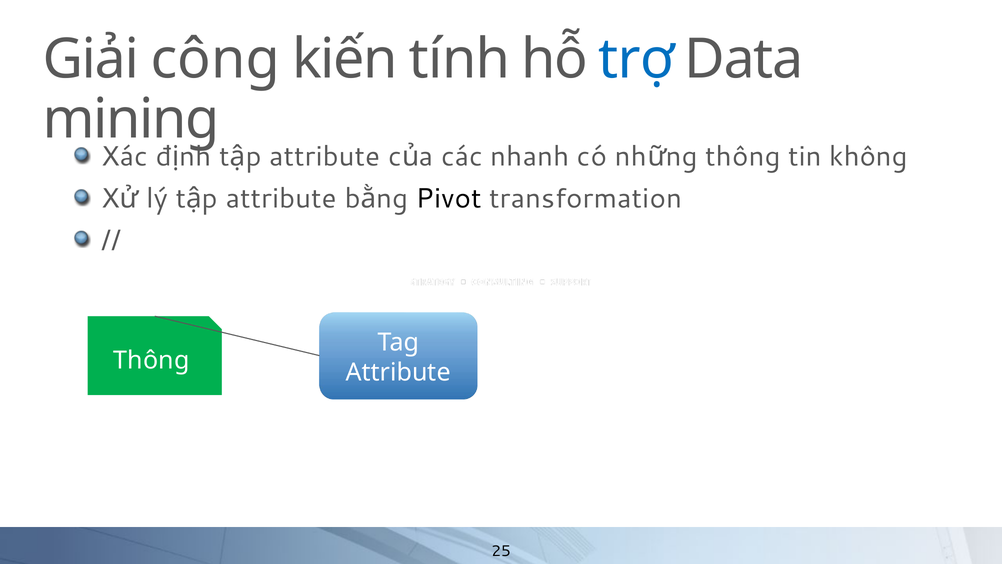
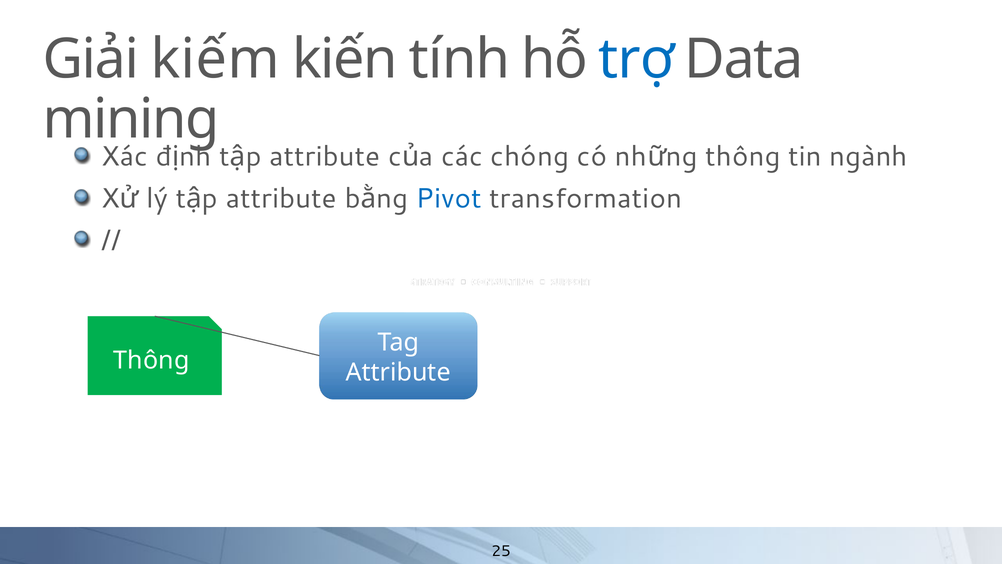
công: công -> kiếm (215, 59)
nhanh: nhanh -> chóng (530, 156)
không: không -> ngành (869, 156)
Pivot colour: black -> blue (449, 198)
